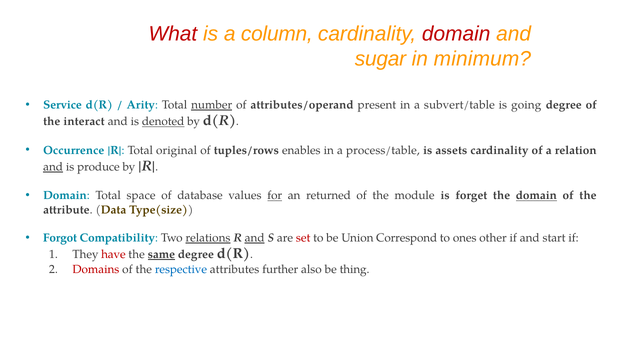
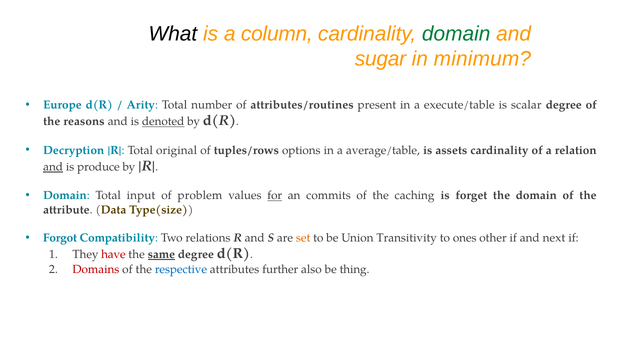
What colour: red -> black (173, 34)
domain colour: red -> green (456, 34)
Service: Service -> Europe (62, 105)
number underline: present -> none (212, 105)
attributes/operand: attributes/operand -> attributes/routines (302, 105)
subvert/table: subvert/table -> execute/table (459, 105)
going: going -> scalar (526, 105)
interact: interact -> reasons (84, 122)
Occurrence: Occurrence -> Decryption (74, 150)
enables: enables -> options (301, 150)
process/table: process/table -> average/table (383, 150)
space: space -> input (141, 196)
database: database -> problem (200, 196)
returned: returned -> commits (328, 196)
module: module -> caching (415, 196)
domain underline: present -> none (536, 196)
relations underline: present -> none (208, 238)
and underline: present -> none (255, 238)
set colour: red -> orange (303, 238)
Correspond: Correspond -> Transitivity (407, 238)
start: start -> next (554, 238)
